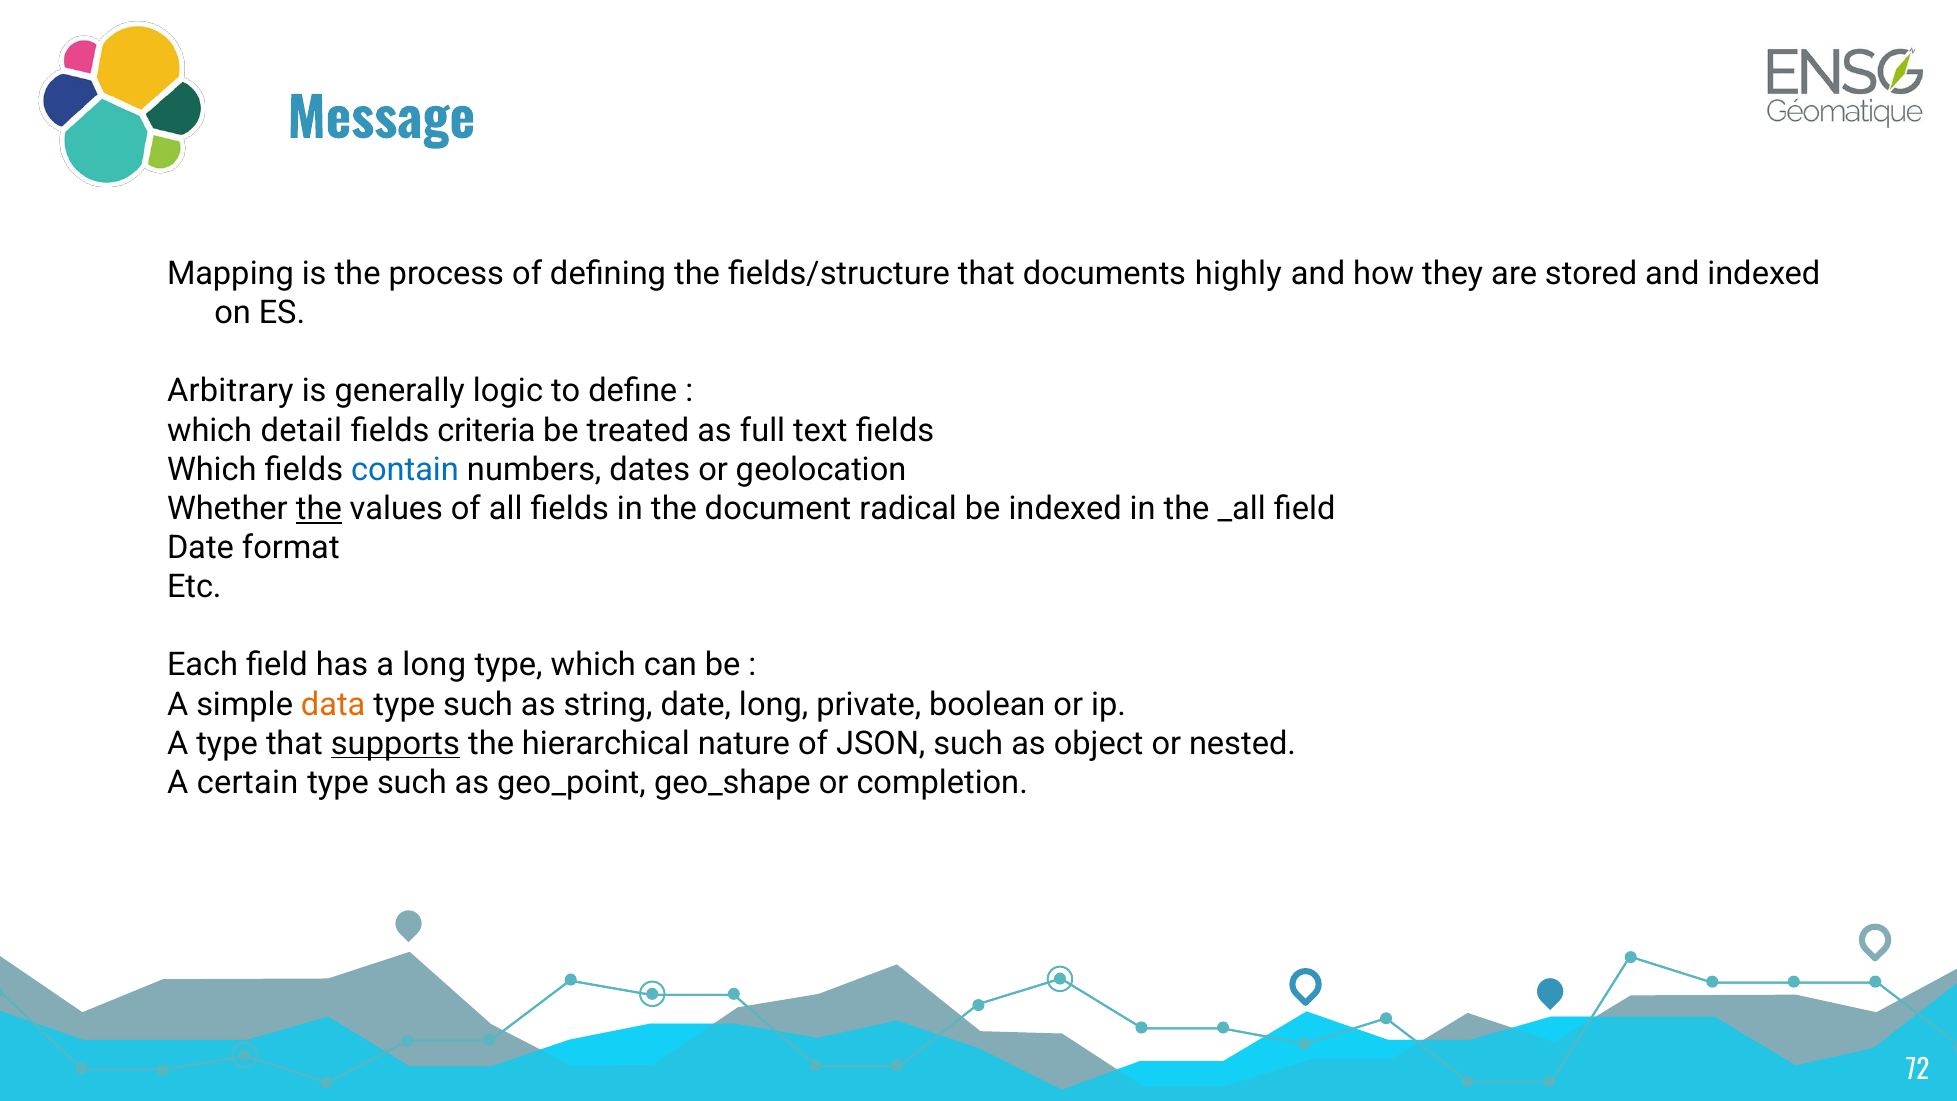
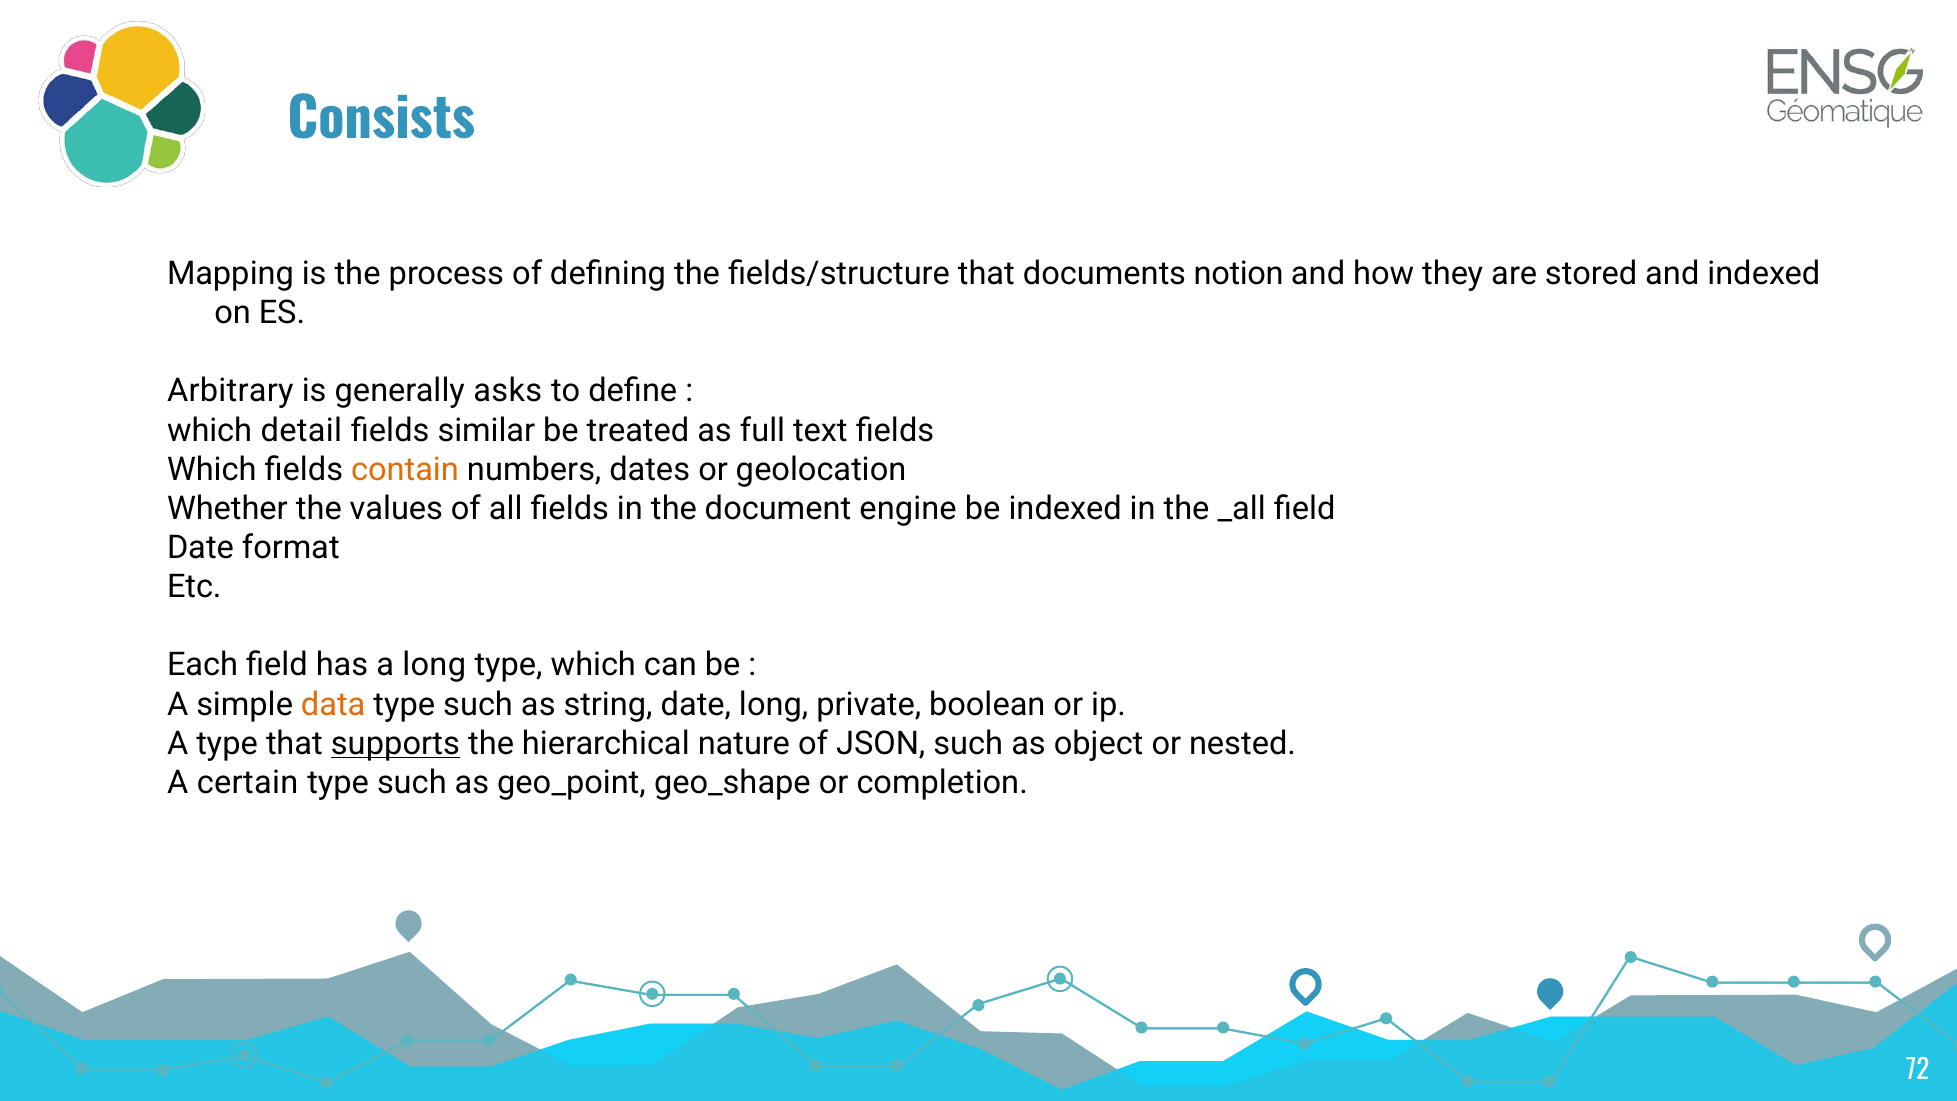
Message: Message -> Consists (381, 120)
highly: highly -> notion (1239, 274)
logic: logic -> asks (508, 391)
criteria: criteria -> similar (486, 430)
contain colour: blue -> orange (405, 469)
the underline: present -> none (319, 509)
radical: radical -> engine (908, 509)
